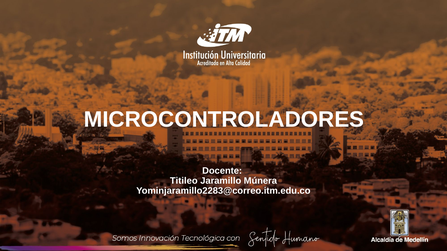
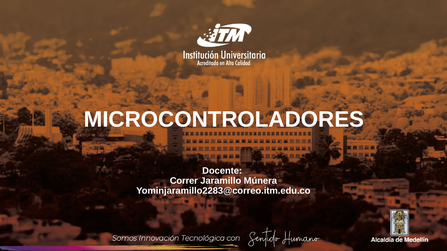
Titileo: Titileo -> Correr (184, 181)
